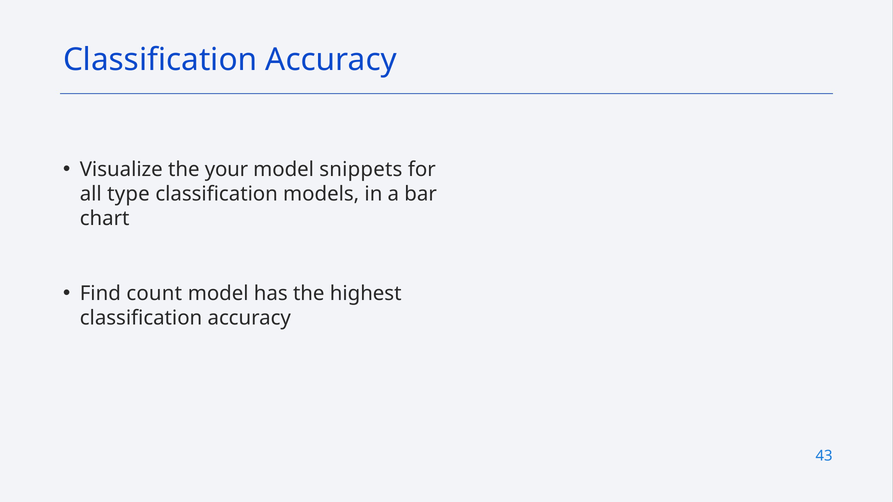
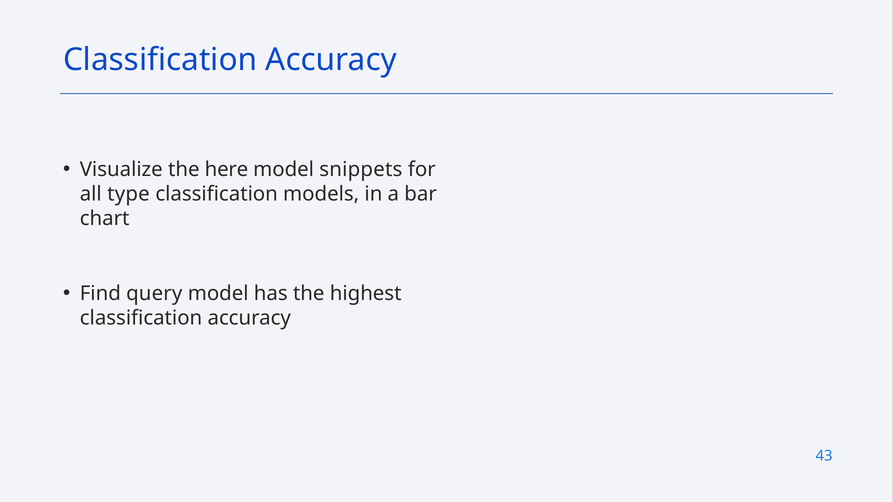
your: your -> here (226, 170)
count: count -> query (154, 294)
